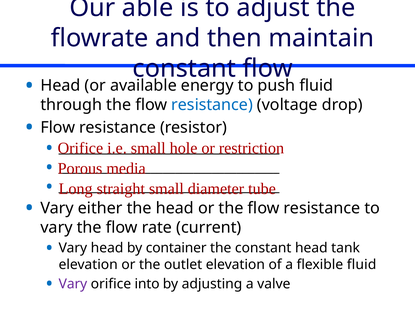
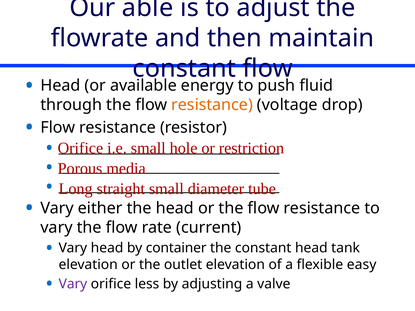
resistance colour: blue -> orange (212, 105)
flexible fluid: fluid -> easy (362, 265)
into: into -> less (147, 284)
